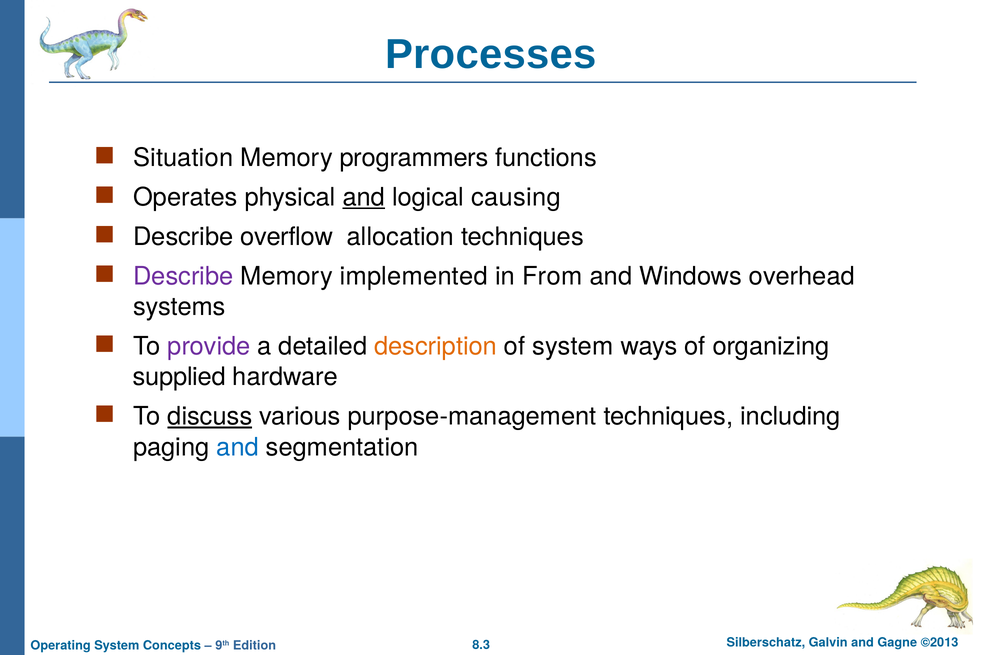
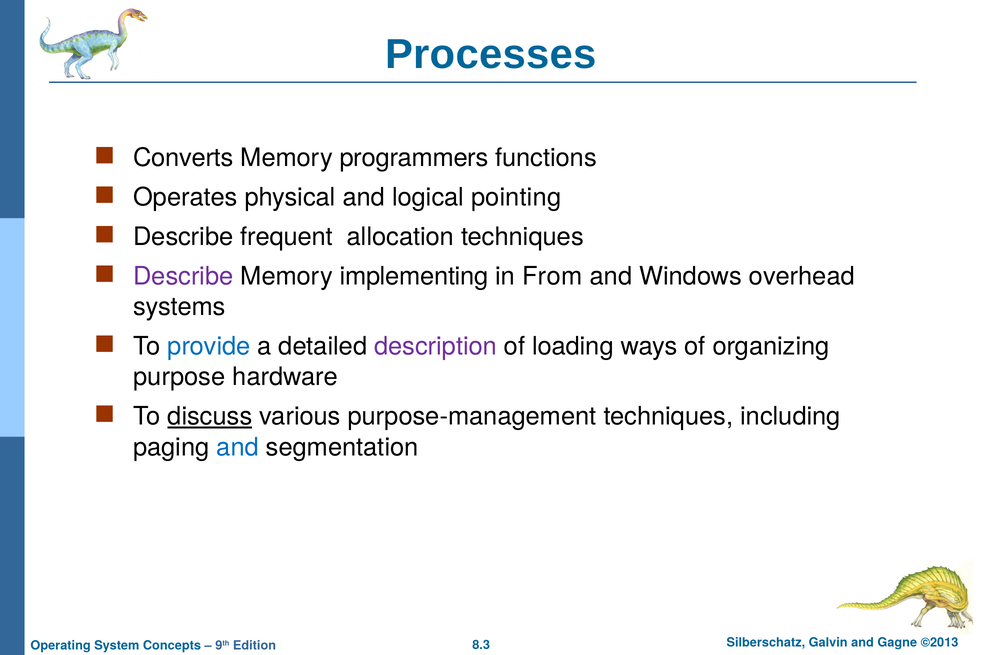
Situation: Situation -> Converts (183, 158)
and underline: present -> none (364, 197)
causing: causing -> pointing (516, 197)
overflow: overflow -> frequent (287, 237)
implemented: implemented -> implementing (414, 276)
provide colour: purple -> blue (209, 346)
description colour: orange -> purple (436, 346)
of system: system -> loading (573, 346)
supplied: supplied -> purpose (179, 377)
